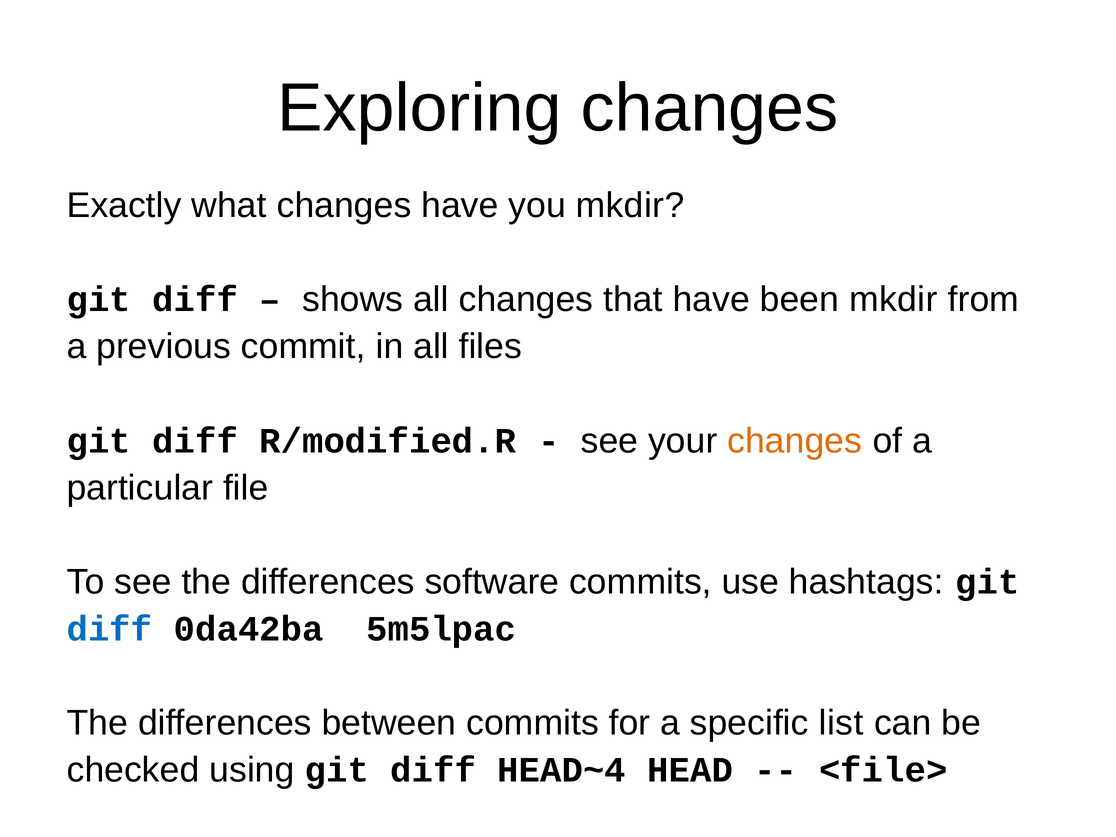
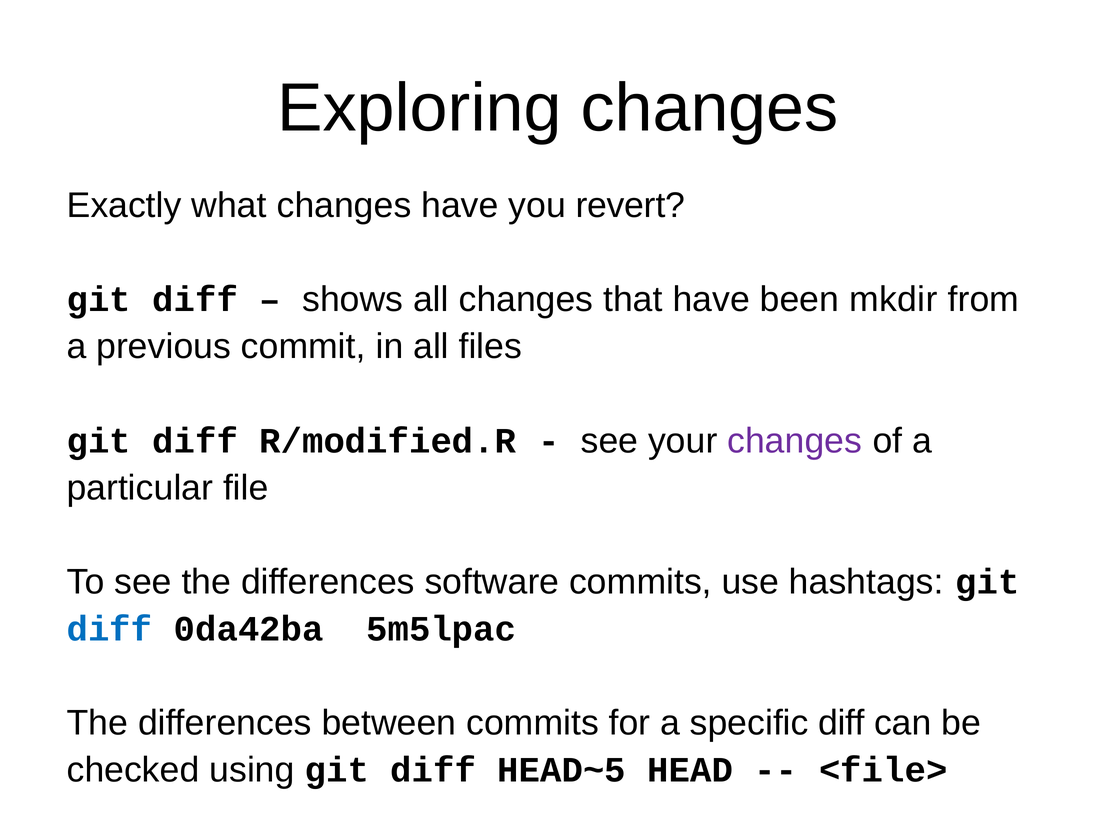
you mkdir: mkdir -> revert (630, 206)
changes colour: orange -> purple (795, 441)
specific list: list -> diff (842, 723)
HEAD~4: HEAD~4 -> HEAD~5 (562, 770)
